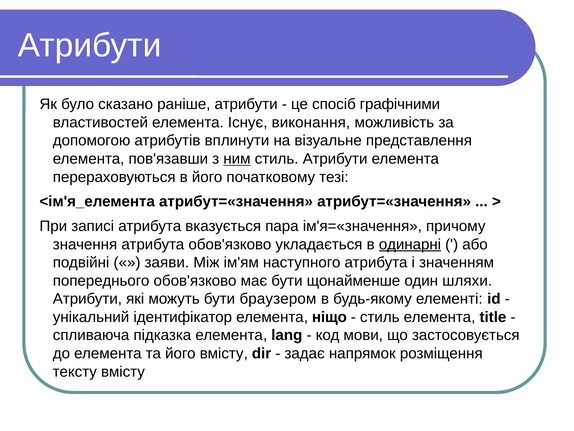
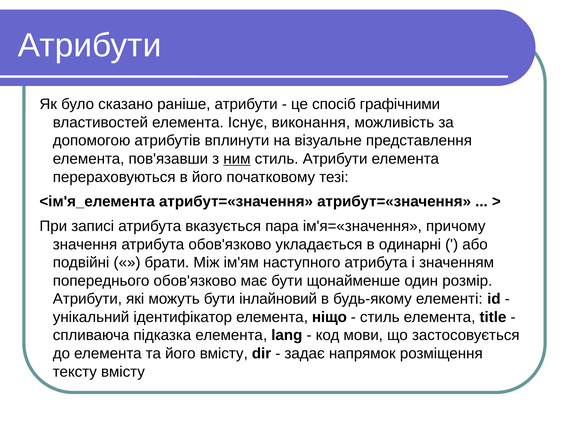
одинарні underline: present -> none (410, 244)
заяви: заяви -> брати (167, 262)
шляхи: шляхи -> розмір (467, 280)
браузером: браузером -> інлайновий (278, 299)
